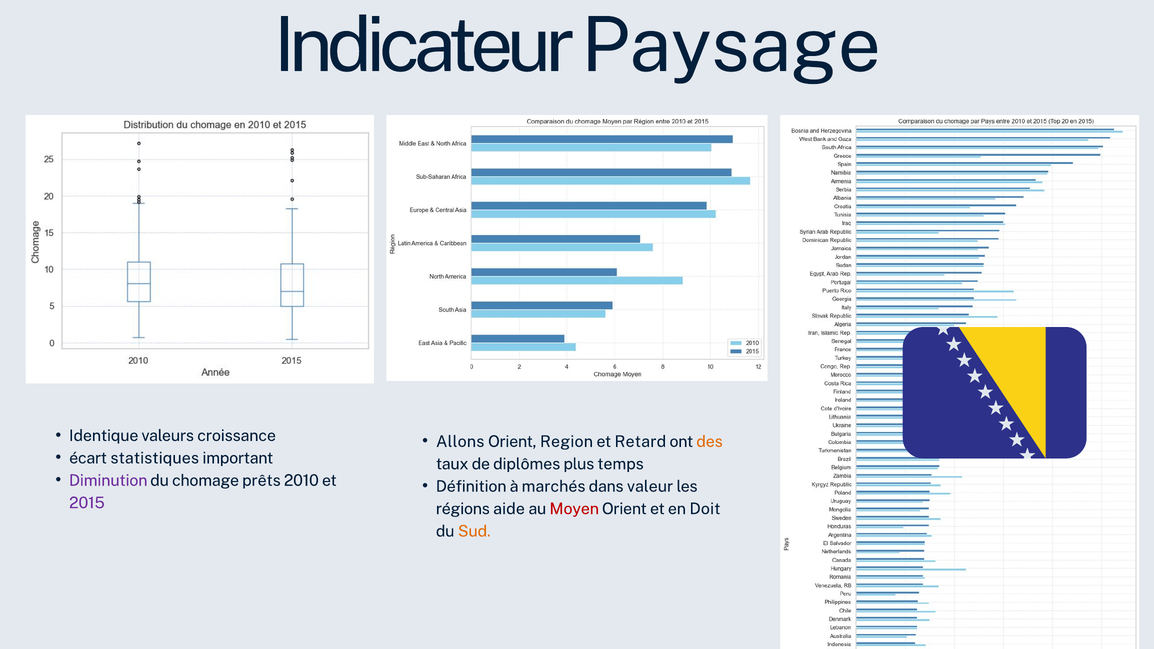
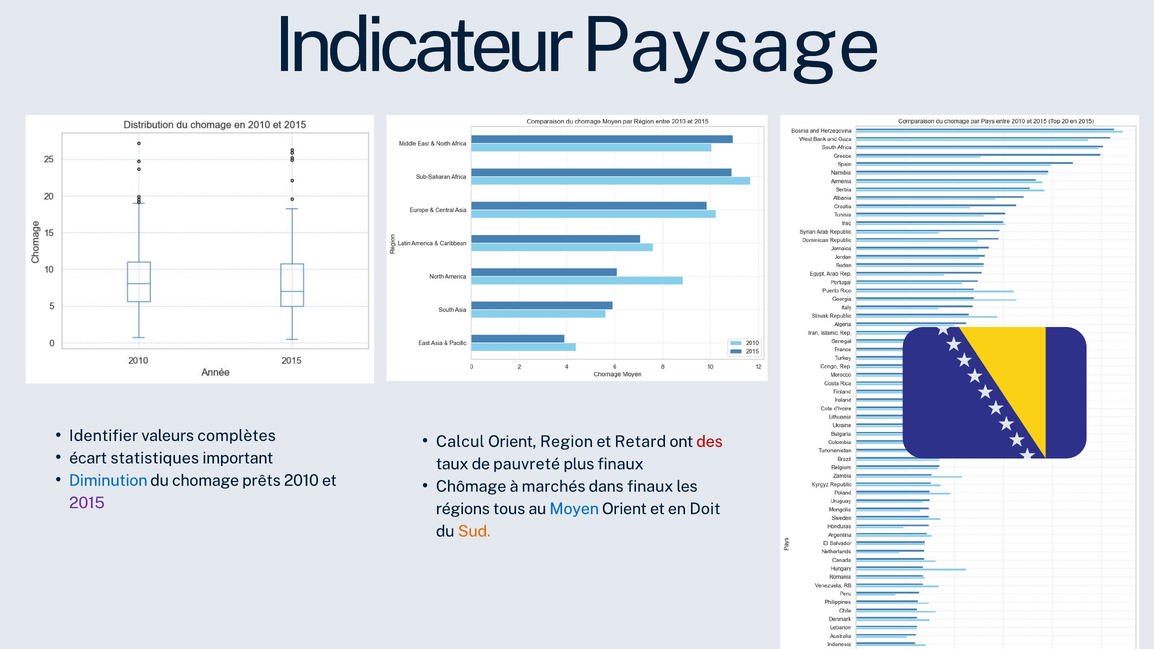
Identique: Identique -> Identifier (104, 436)
croissance: croissance -> complètes (237, 436)
Allons: Allons -> Calcul (460, 442)
des colour: orange -> red (710, 442)
diplômes: diplômes -> pauvreté (527, 464)
plus temps: temps -> finaux (621, 464)
Diminution colour: purple -> blue (108, 481)
Définition: Définition -> Chômage (471, 487)
dans valeur: valeur -> finaux (650, 487)
aide: aide -> tous (509, 509)
Moyen colour: red -> blue (574, 509)
